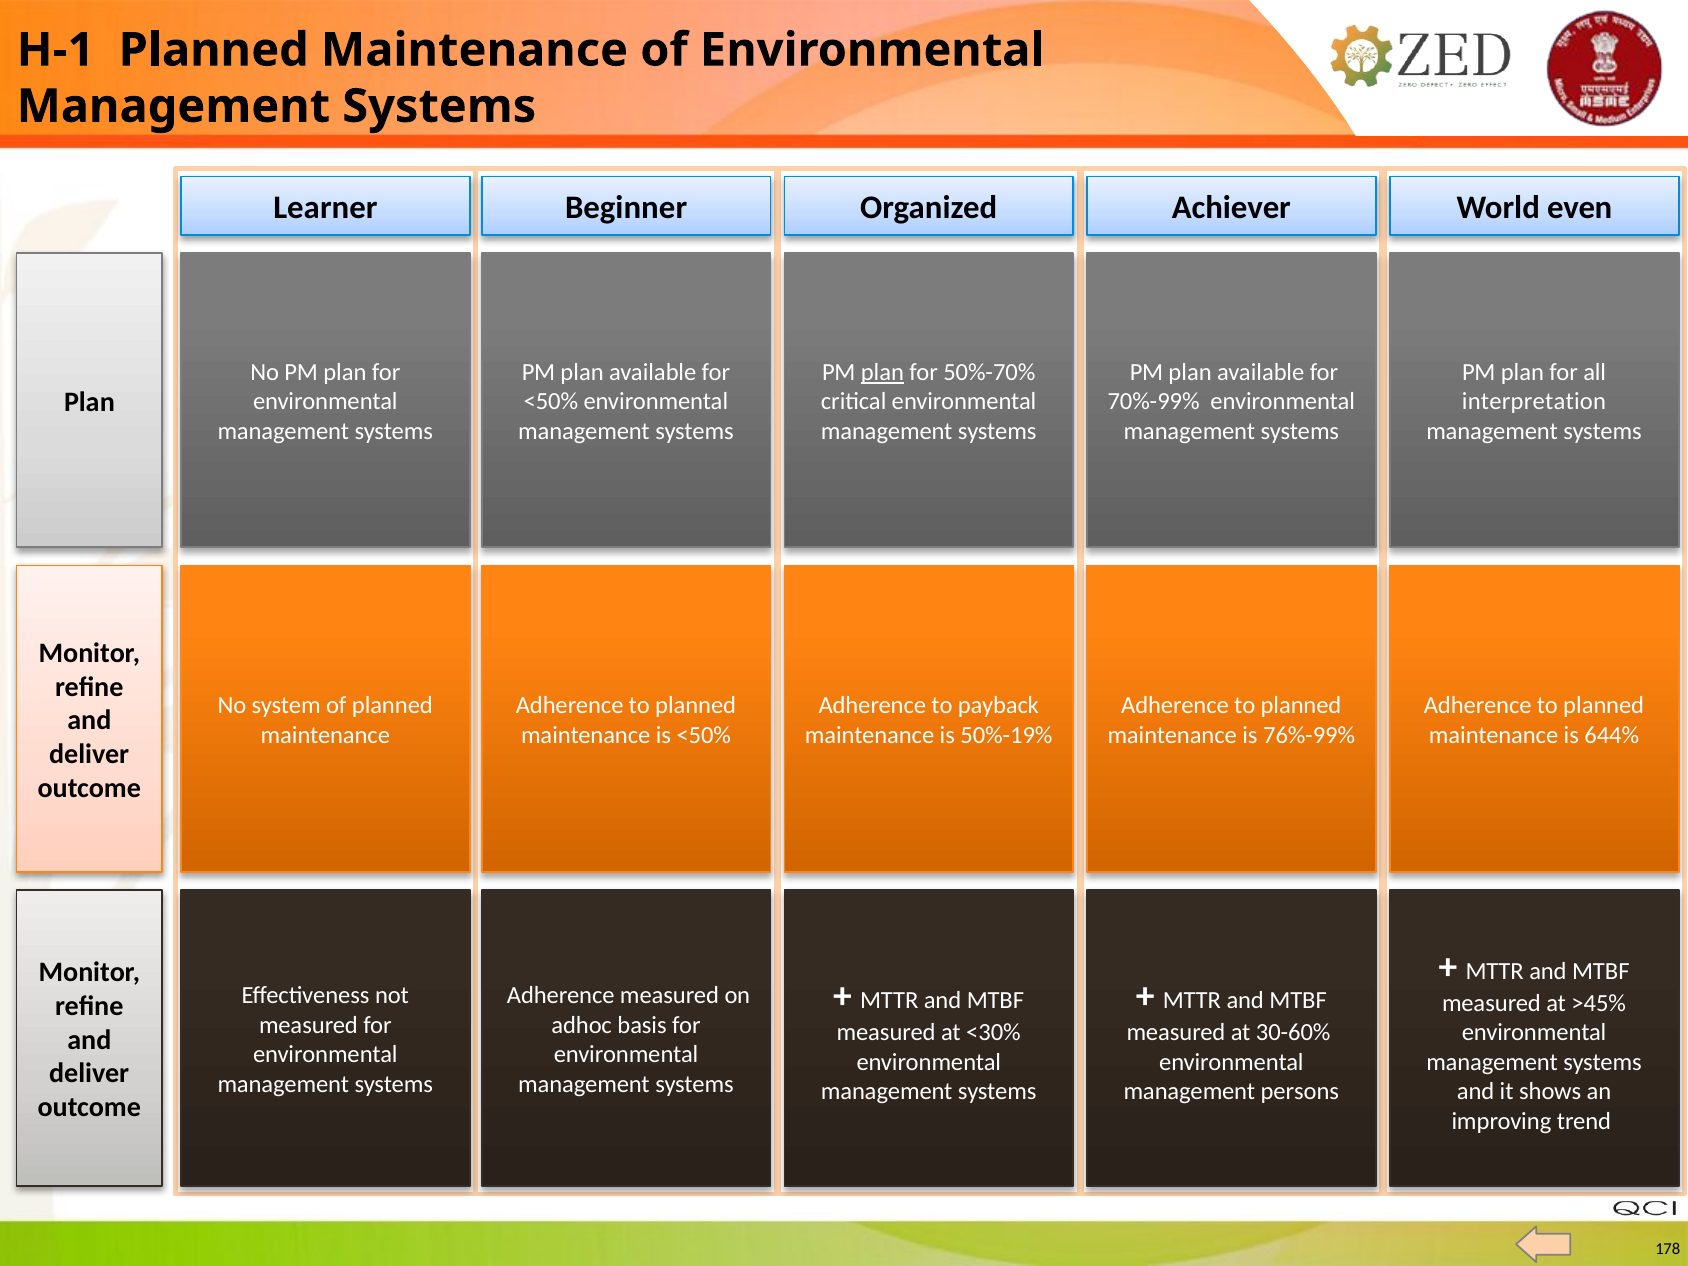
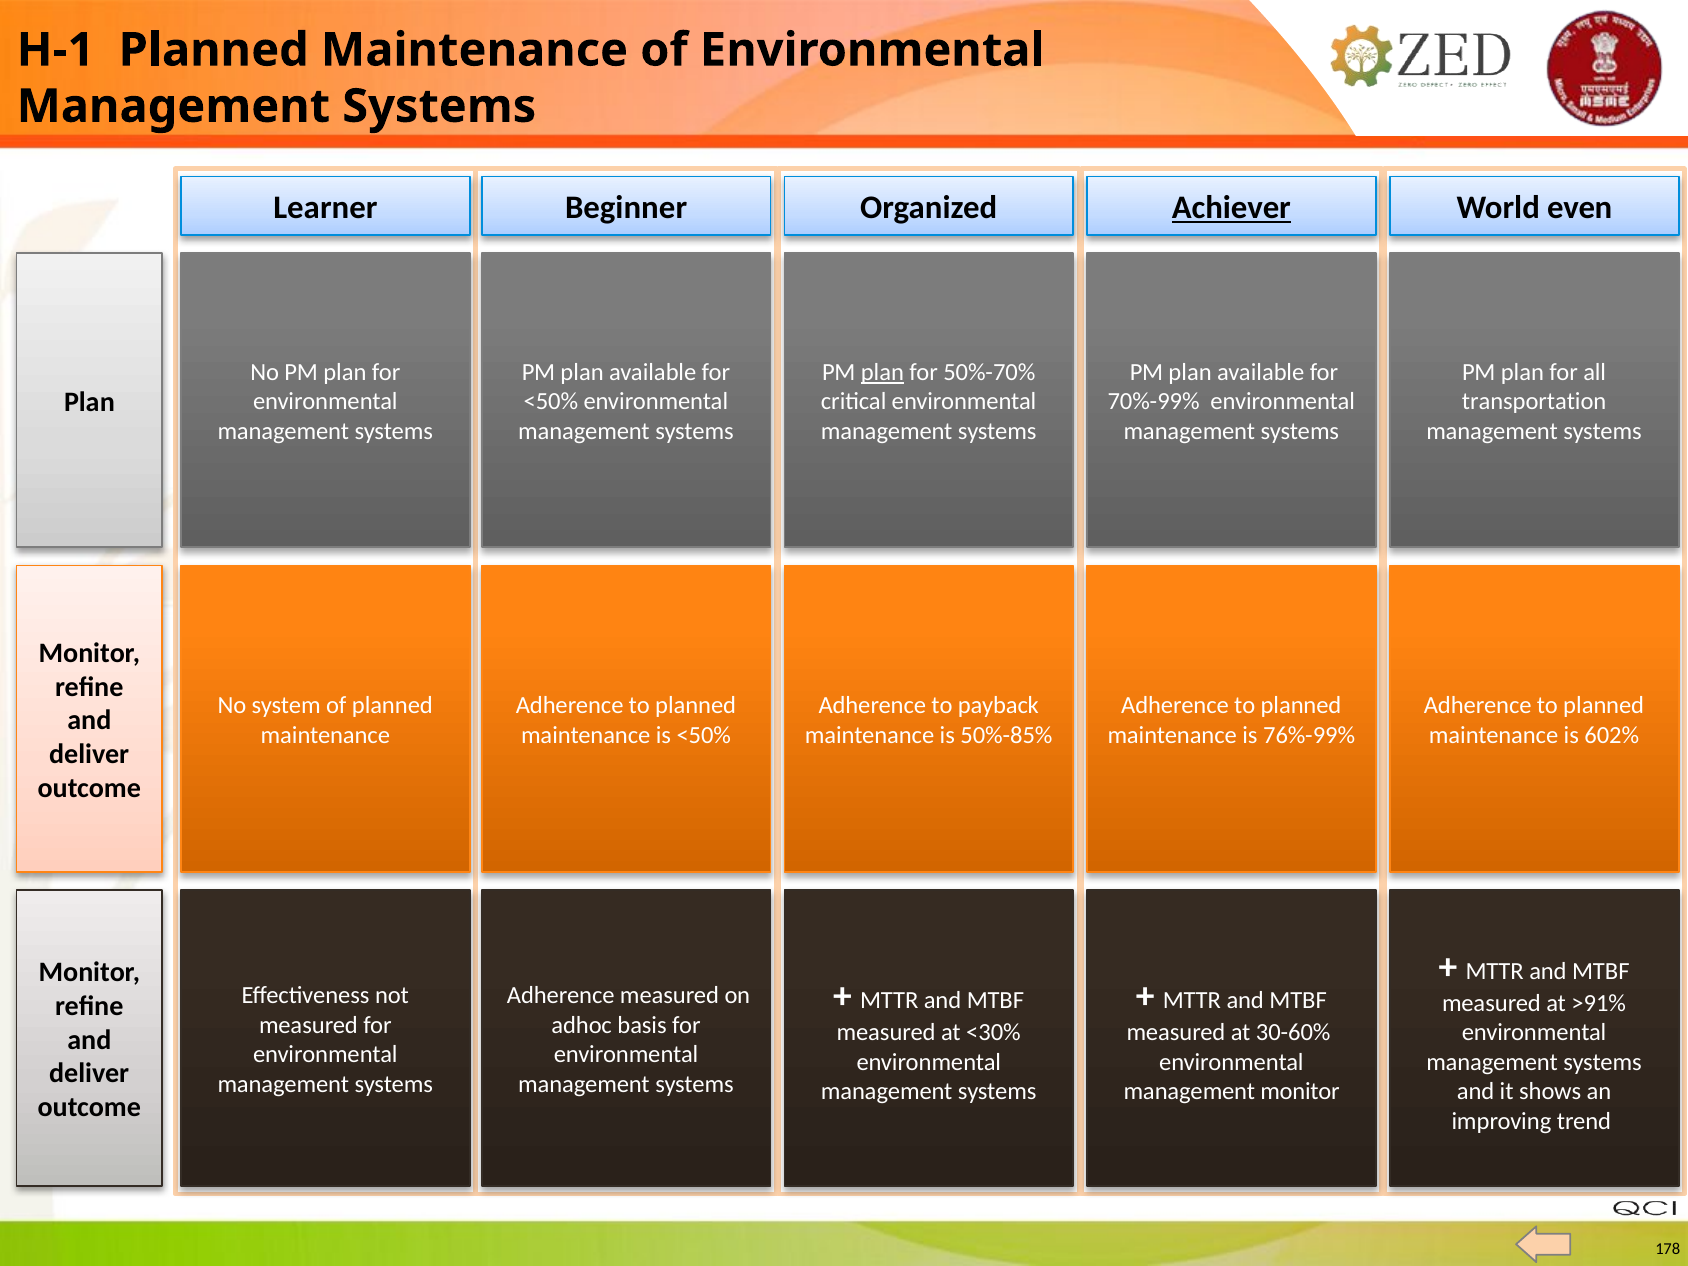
Achiever underline: none -> present (1231, 208)
interpretation: interpretation -> transportation (1534, 402)
50%-19%: 50%-19% -> 50%-85% (1006, 735)
644%: 644% -> 602% (1612, 735)
>45%: >45% -> >91% (1599, 1003)
management persons: persons -> monitor (1300, 1092)
